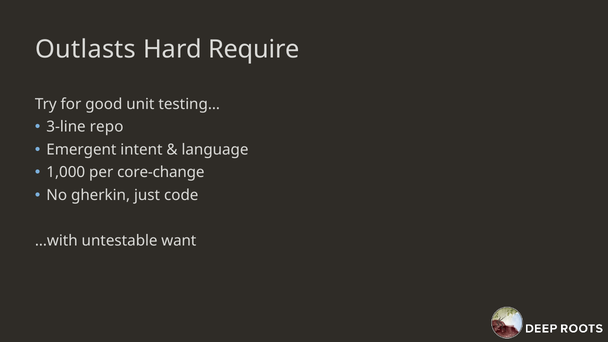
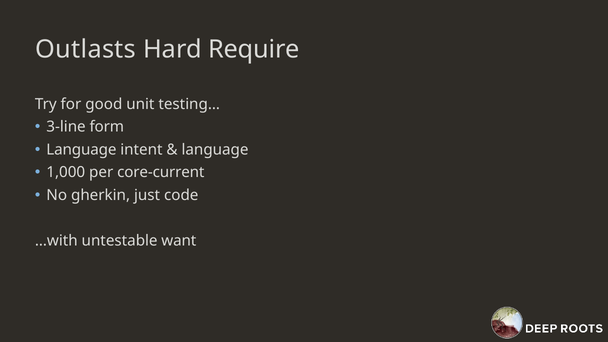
repo: repo -> form (107, 127)
Emergent: Emergent -> Language (81, 150)
core-change: core-change -> core-current (161, 172)
